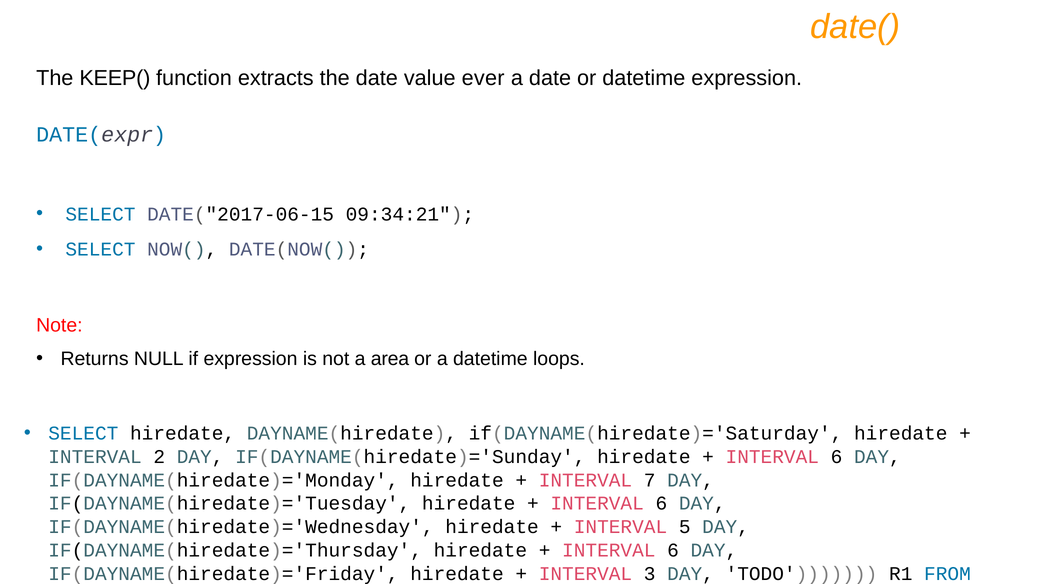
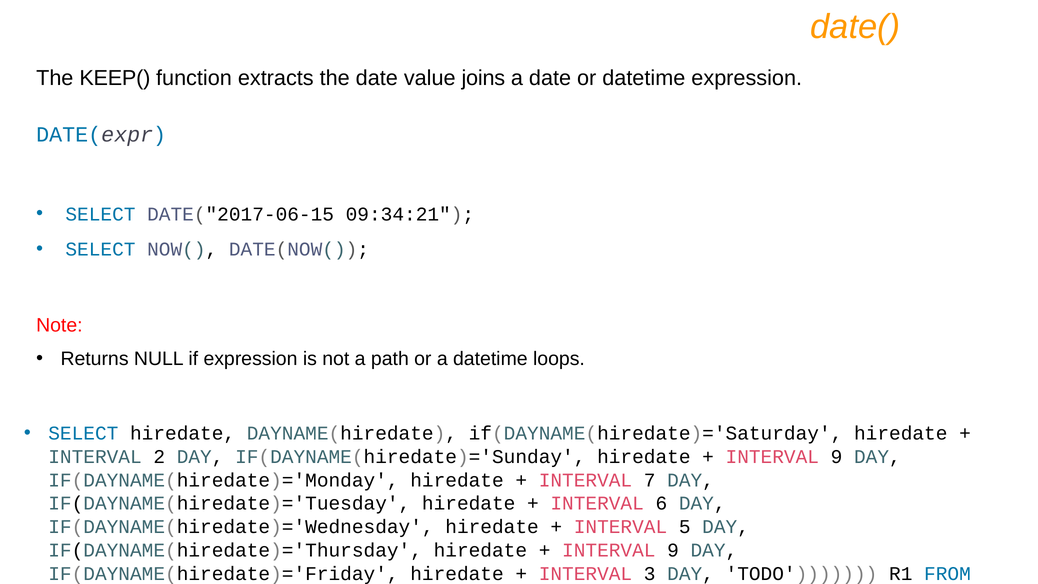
ever: ever -> joins (483, 78)
area: area -> path (390, 359)
6: 6 -> 9 (837, 457)
6: 6 -> 9 (673, 550)
